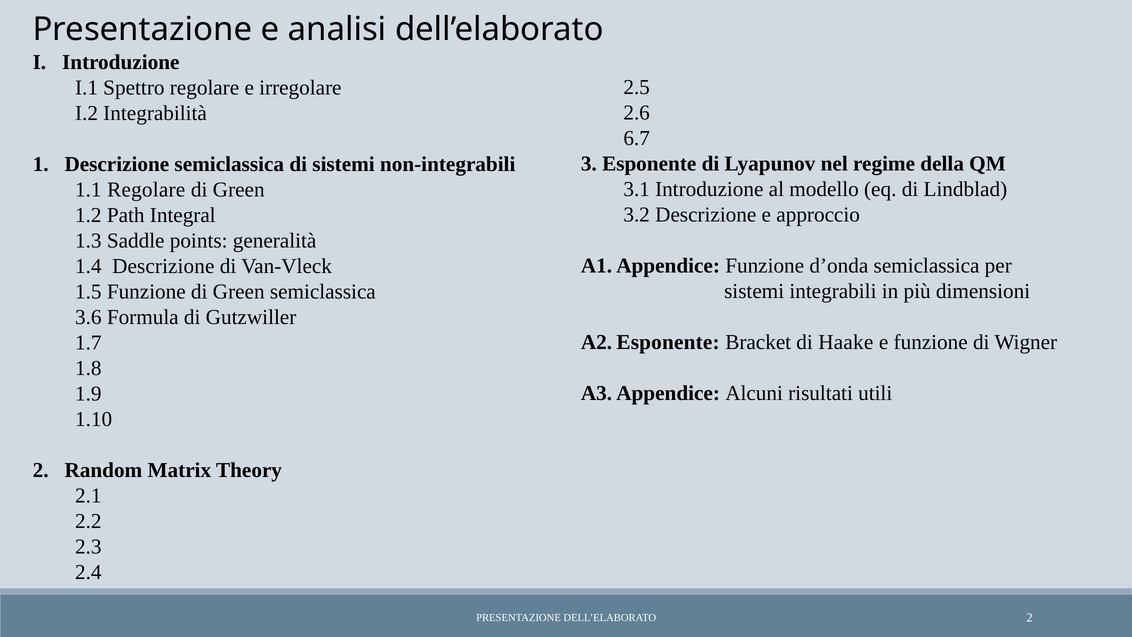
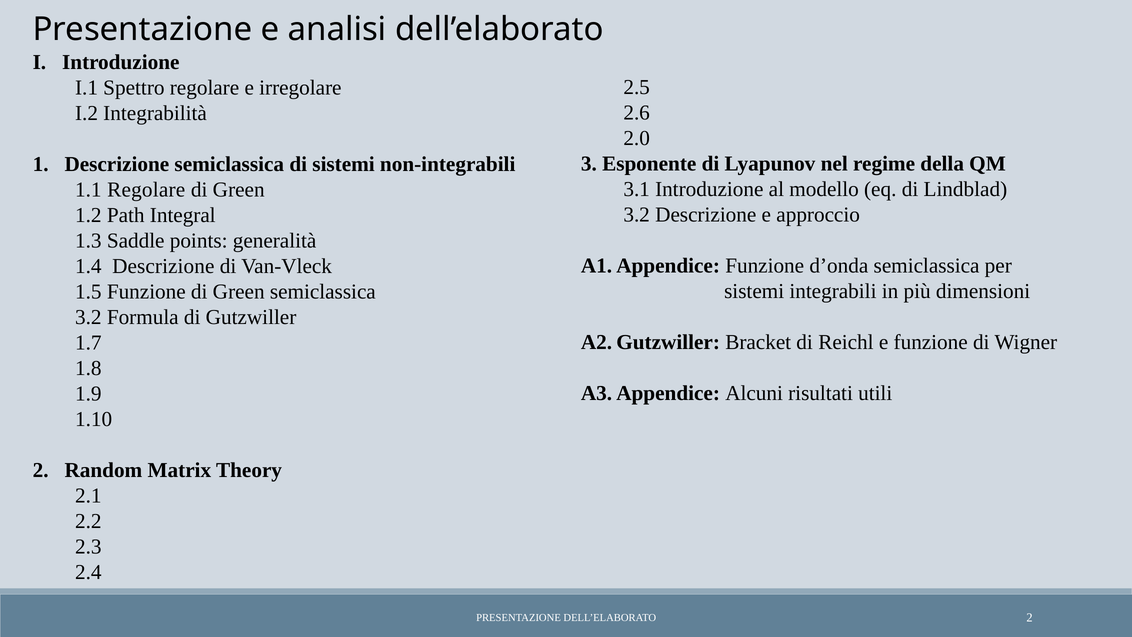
6.7: 6.7 -> 2.0 (637, 138)
3.6: 3.6 -> 3.2 (88, 317)
A2 Esponente: Esponente -> Gutzwiller (668, 342)
Haake: Haake -> Reichl (846, 342)
